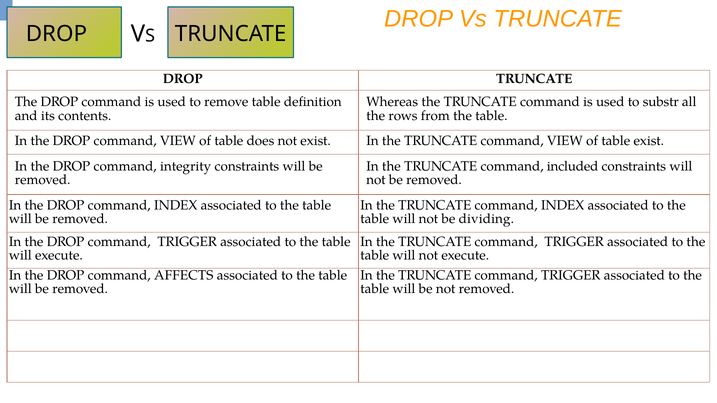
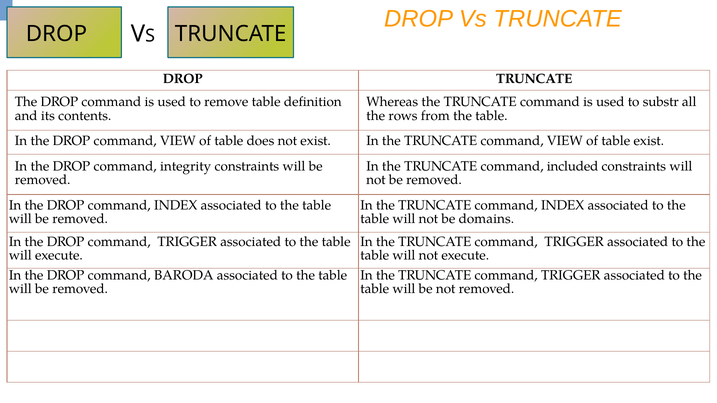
dividing: dividing -> domains (486, 219)
AFFECTS: AFFECTS -> BARODA (184, 276)
